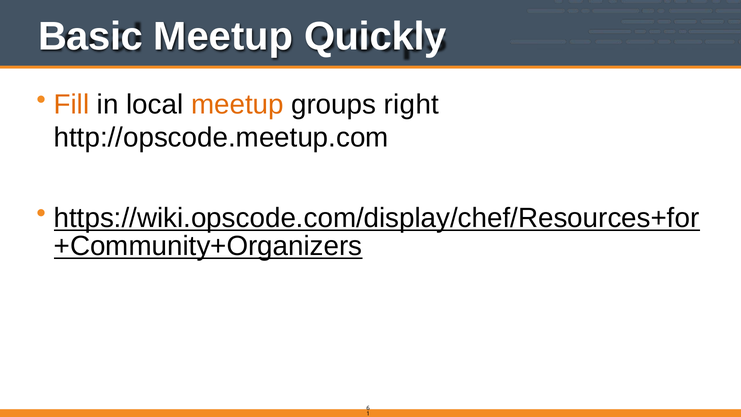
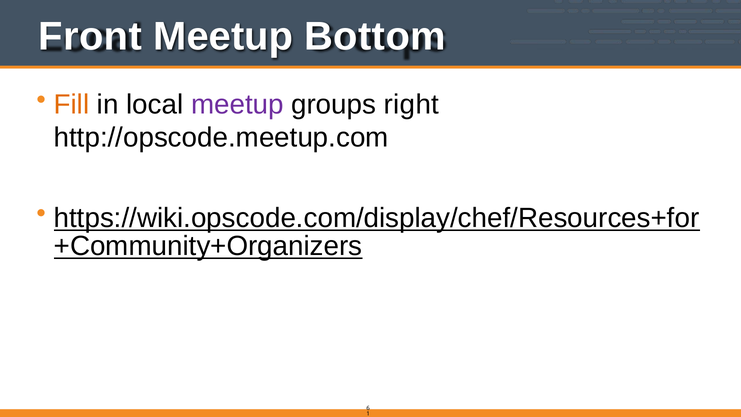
Basic: Basic -> Front (90, 37)
Quickly: Quickly -> Bottom (375, 37)
meetup colour: orange -> purple (237, 104)
